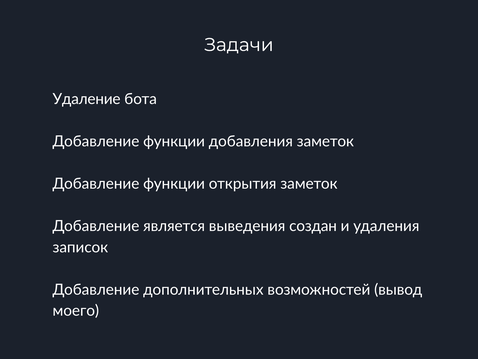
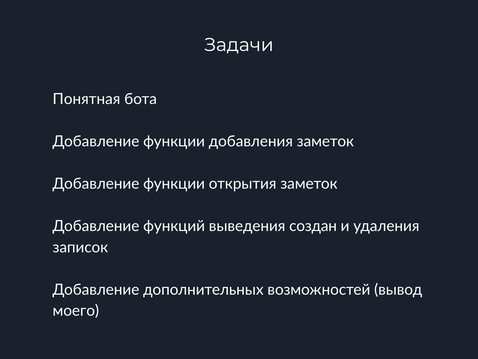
Удаление: Удаление -> Понятная (86, 99)
является: является -> функций (174, 226)
